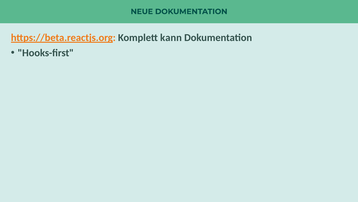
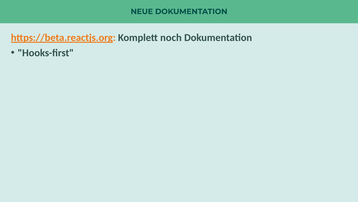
kann: kann -> noch (171, 38)
